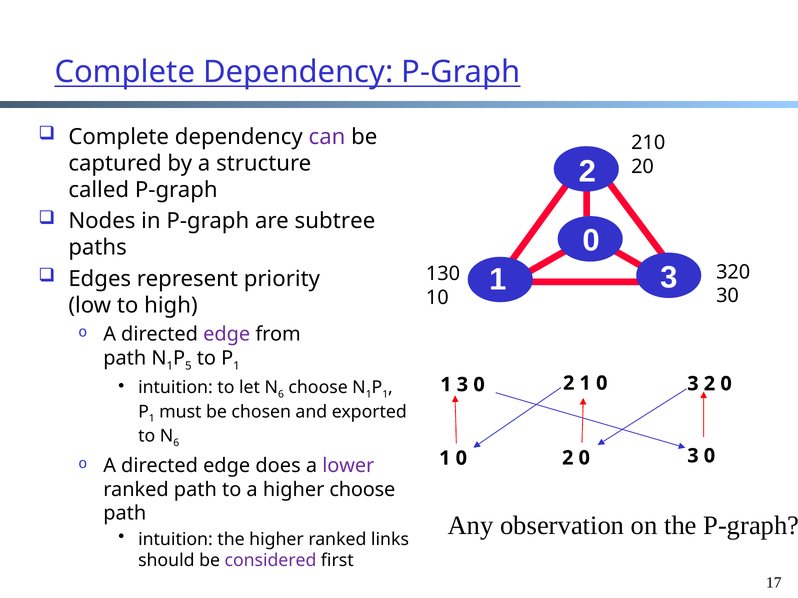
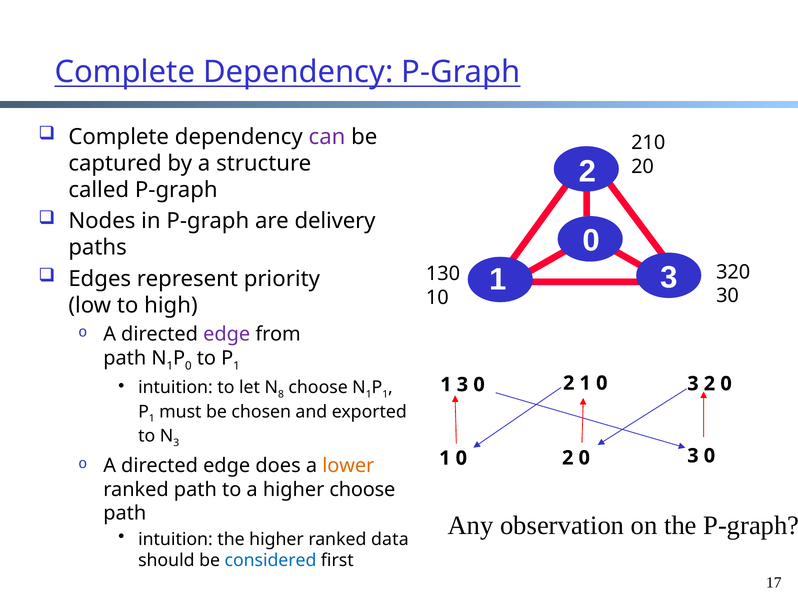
subtree: subtree -> delivery (335, 221)
5: 5 -> 0 (188, 366)
6: 6 -> 8 (281, 395)
6: 6 -> 3 (176, 443)
lower colour: purple -> orange (348, 466)
links: links -> data (390, 540)
considered colour: purple -> blue (270, 561)
